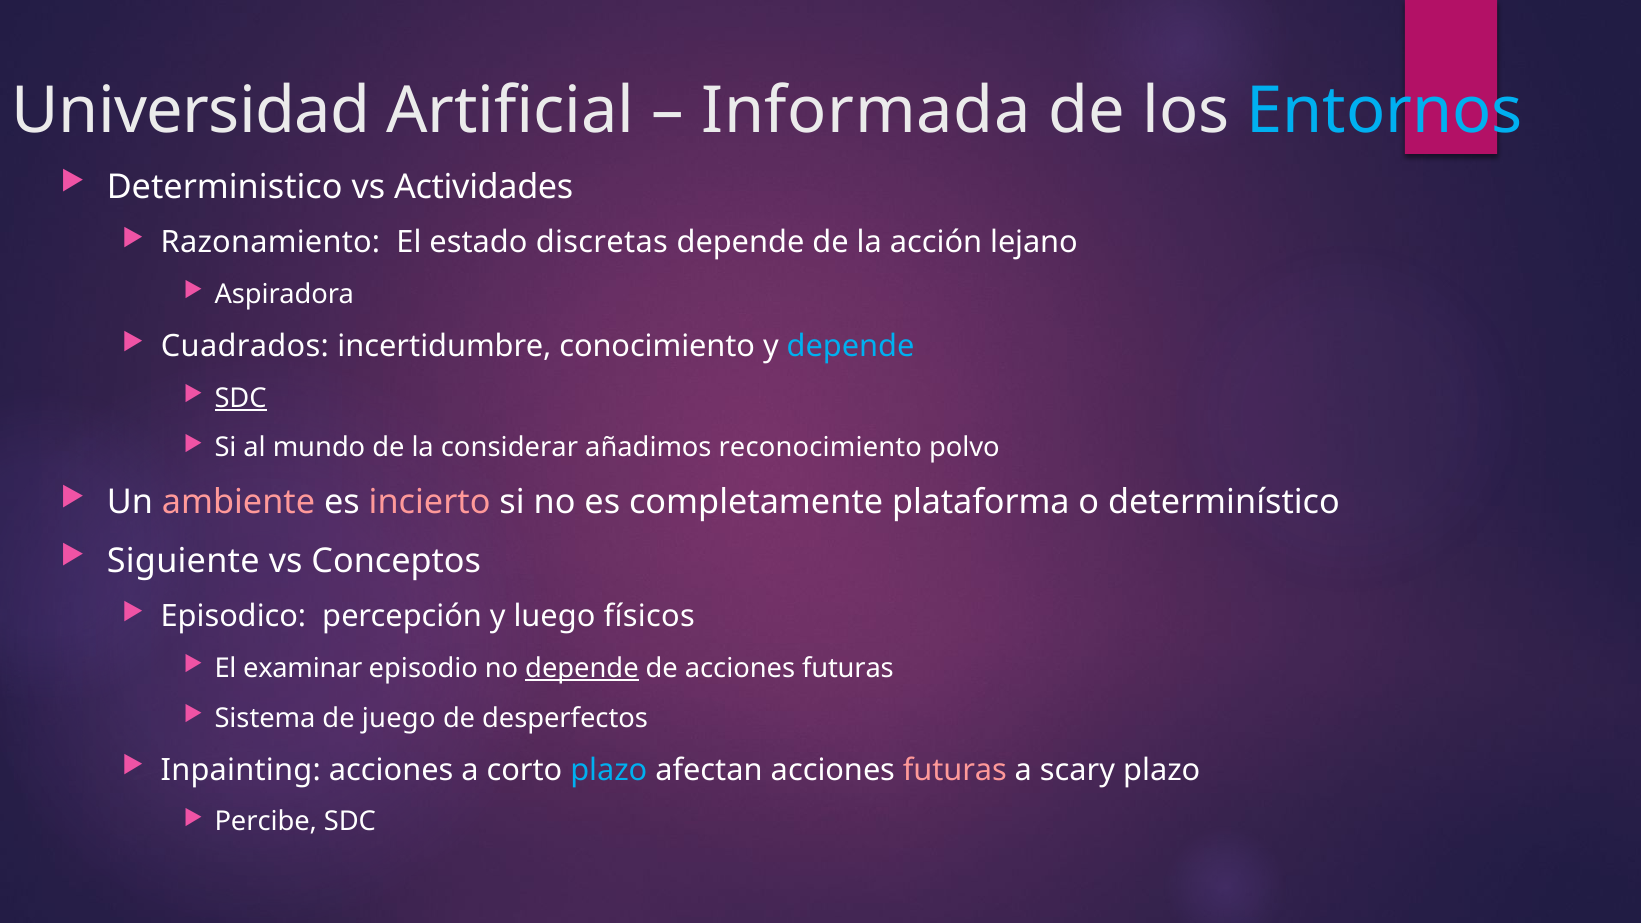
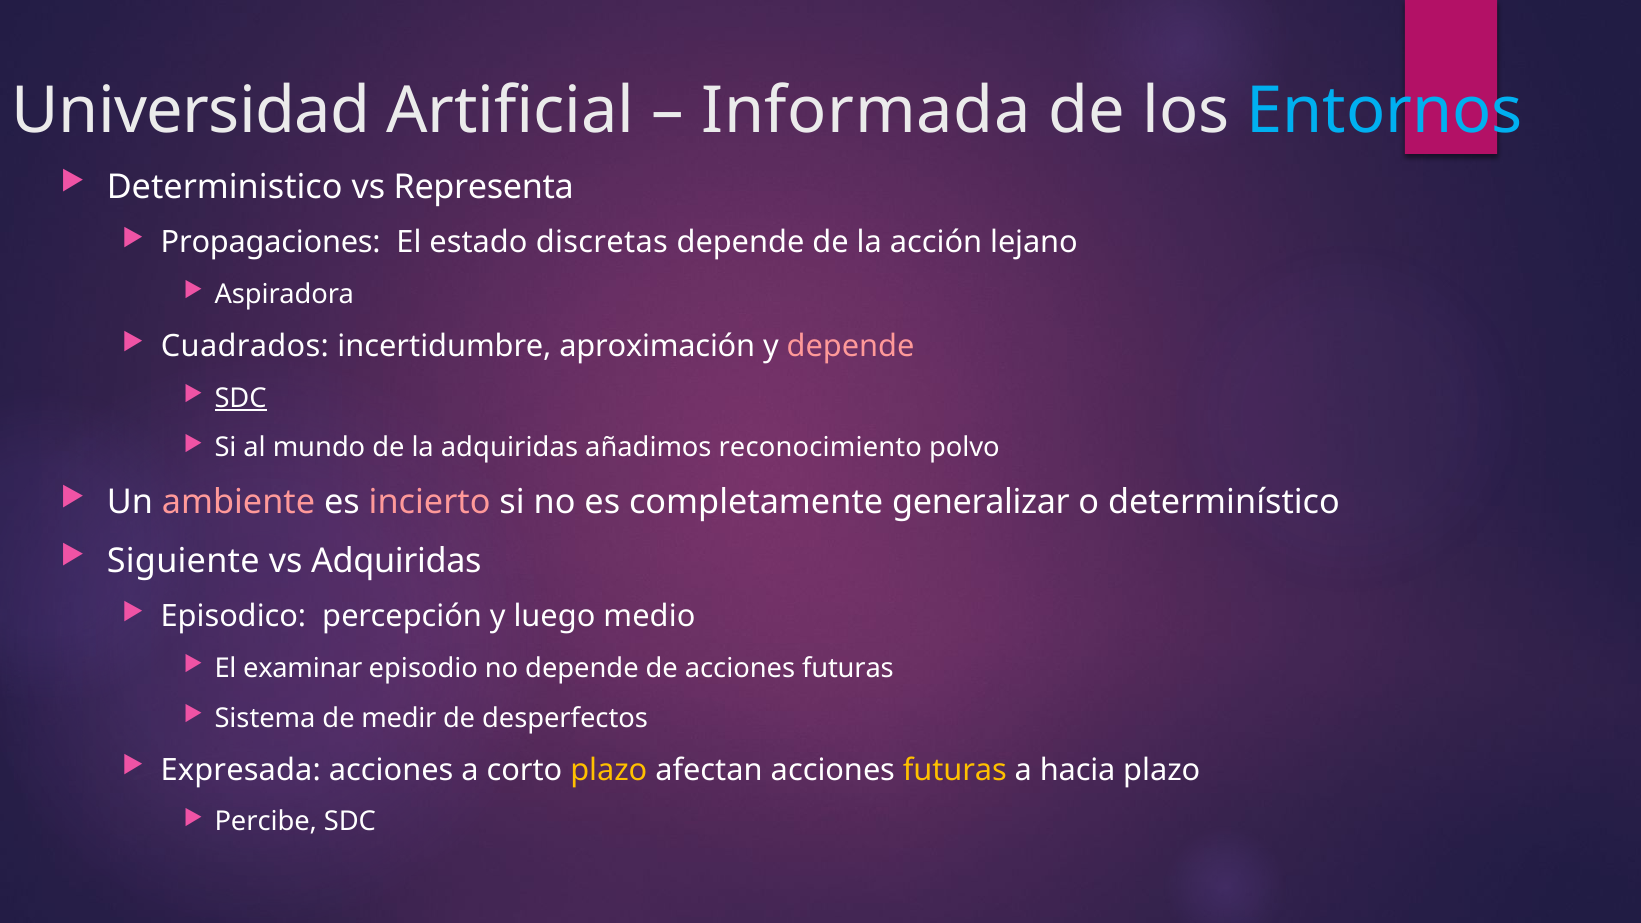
Actividades: Actividades -> Representa (484, 187)
Razonamiento: Razonamiento -> Propagaciones (271, 243)
conocimiento: conocimiento -> aproximación (657, 346)
depende colour: light blue -> pink (851, 346)
la considerar: considerar -> adquiridas (509, 448)
plataforma: plataforma -> generalizar (981, 503)
vs Conceptos: Conceptos -> Adquiridas (396, 561)
físicos: físicos -> medio (649, 617)
depende underline: present -> none (582, 668)
juego: juego -> medir (399, 718)
Inpainting: Inpainting -> Expresada (241, 770)
plazo colour: light blue -> yellow (609, 770)
futuras colour: pink -> yellow (955, 770)
scary: scary -> hacia (1078, 770)
